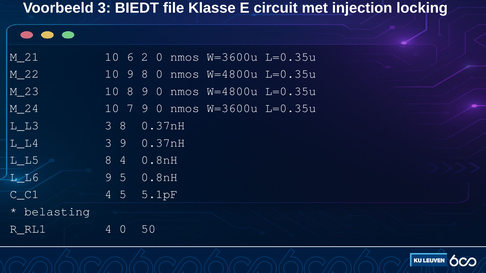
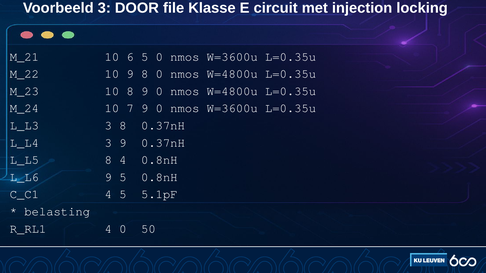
BIEDT: BIEDT -> DOOR (137, 8)
6 2: 2 -> 5 (145, 57)
